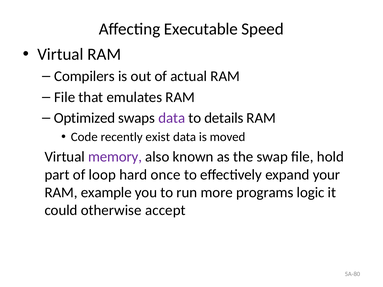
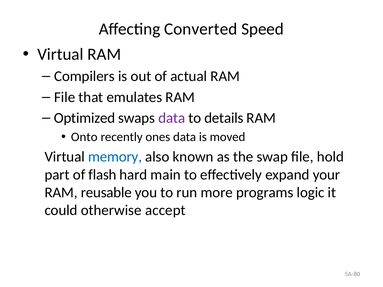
Executable: Executable -> Converted (201, 29)
Code: Code -> Onto (84, 137)
exist: exist -> ones (158, 137)
memory colour: purple -> blue (115, 157)
loop: loop -> flash (102, 175)
once: once -> main (166, 175)
example: example -> reusable (106, 193)
